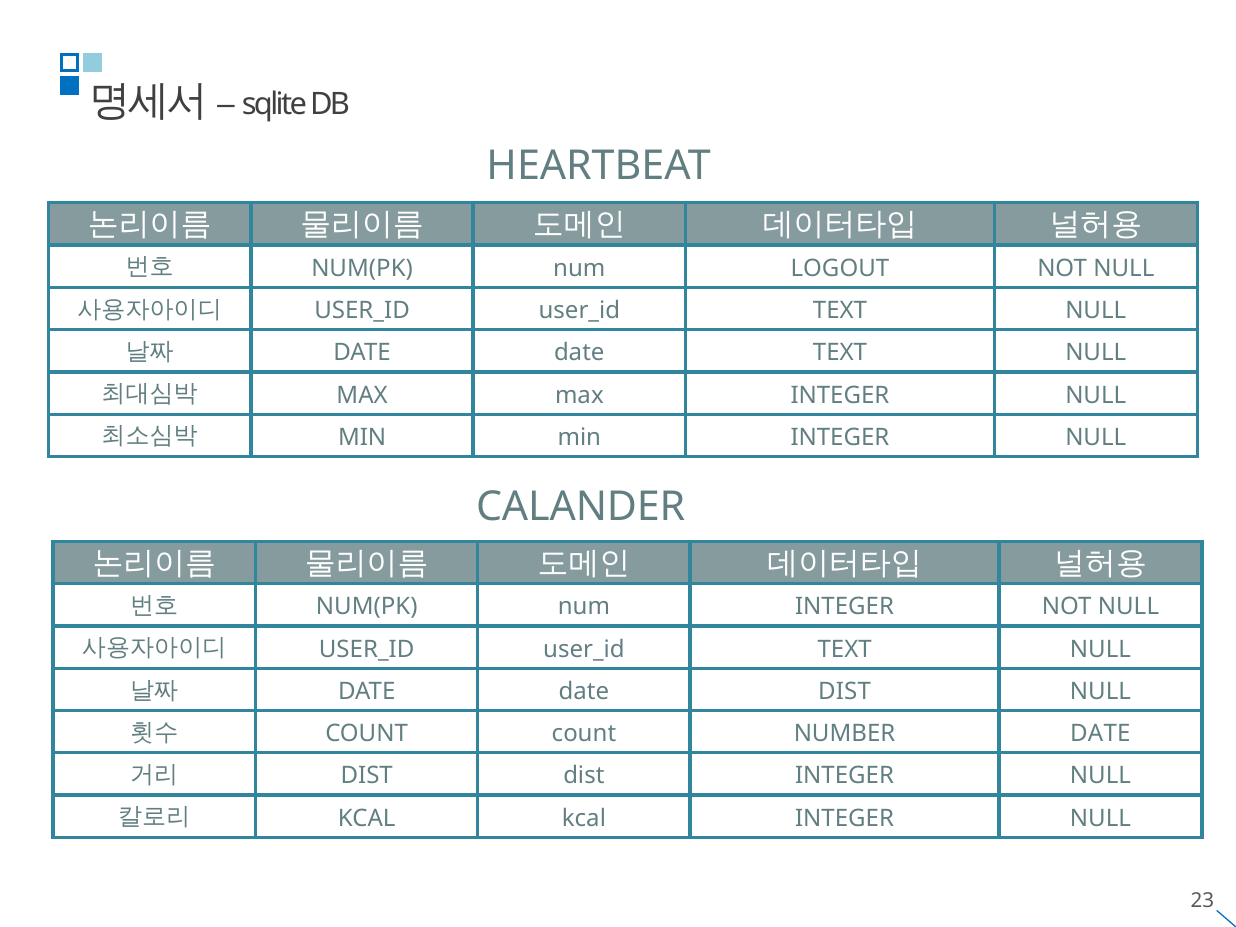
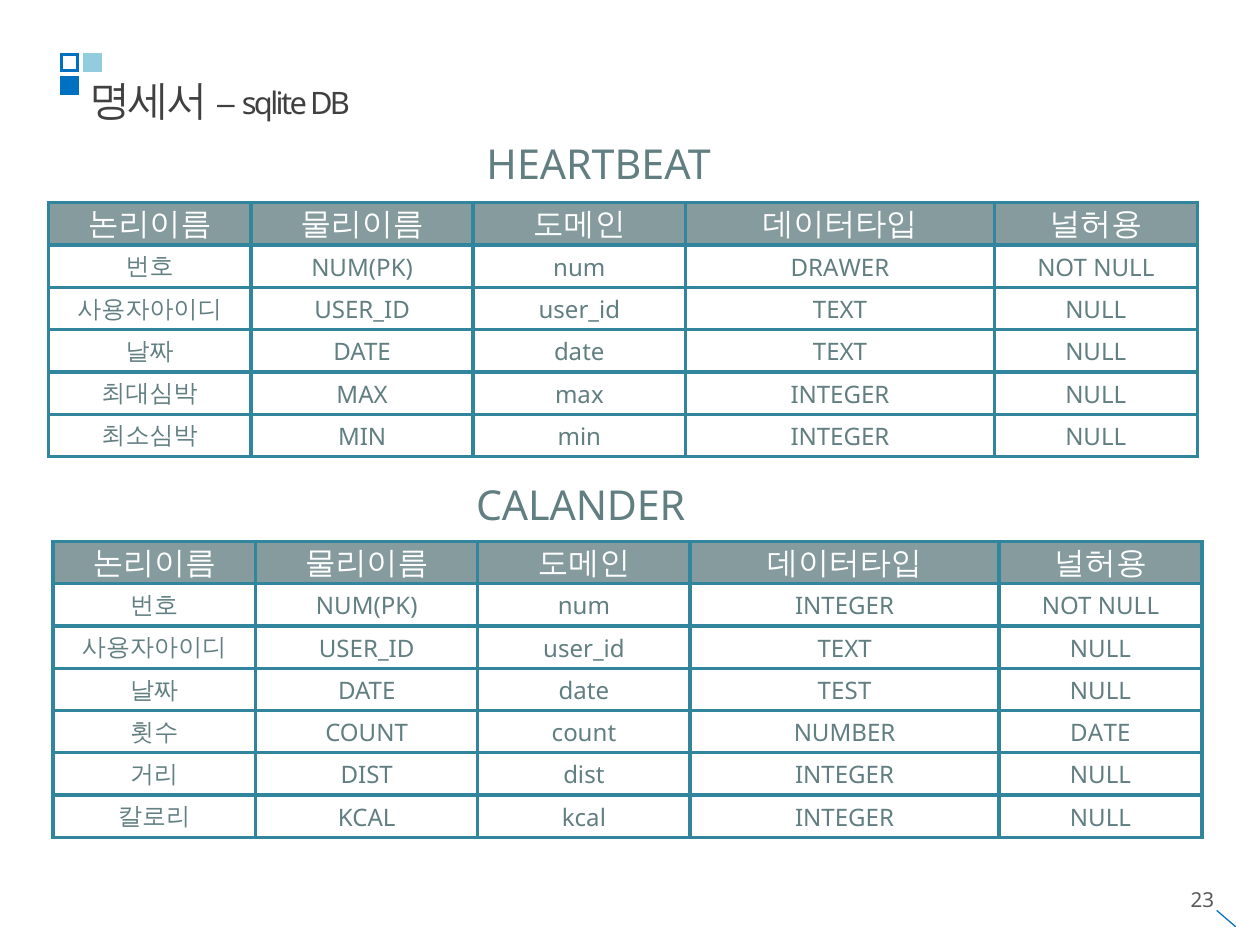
LOGOUT: LOGOUT -> DRAWER (840, 268)
date DIST: DIST -> TEST (845, 691)
